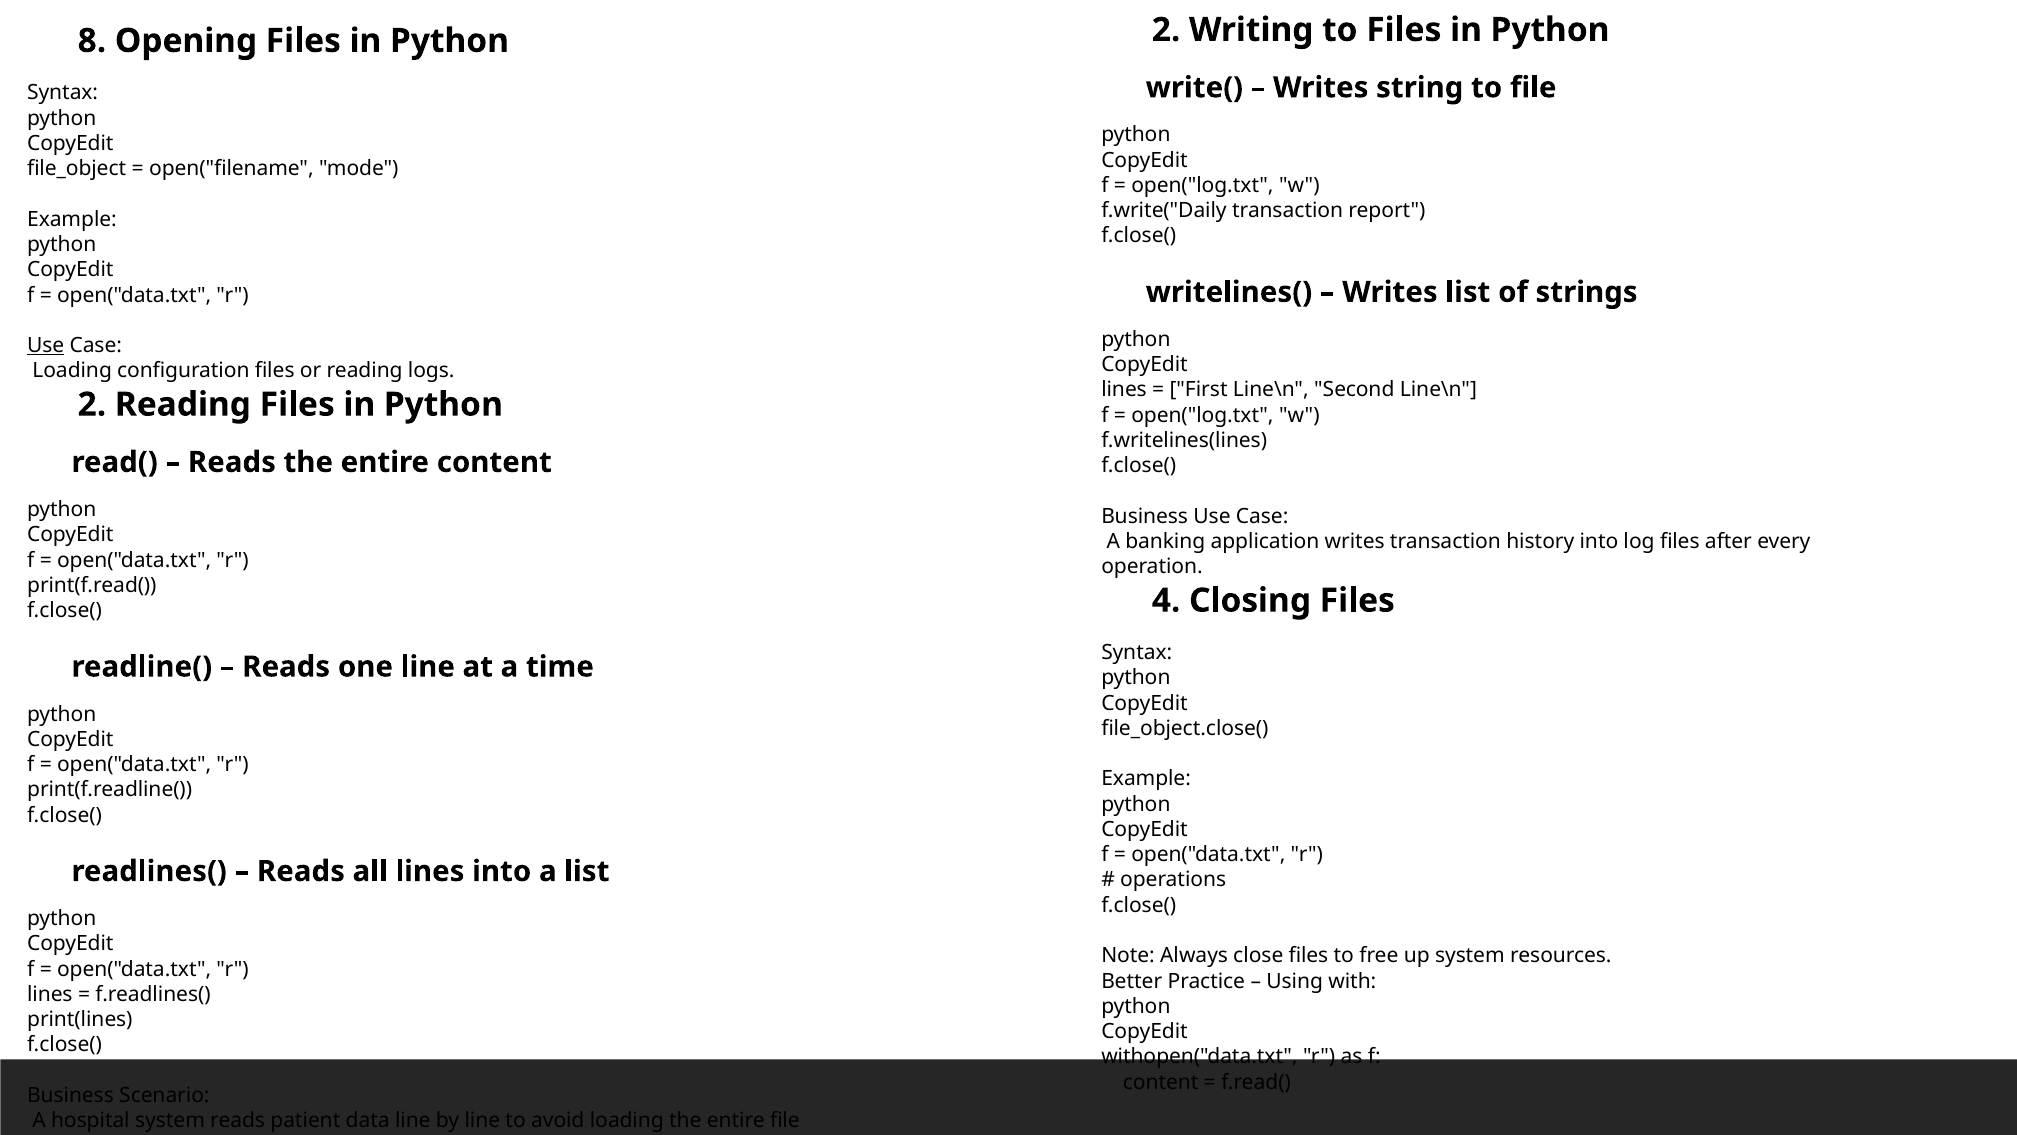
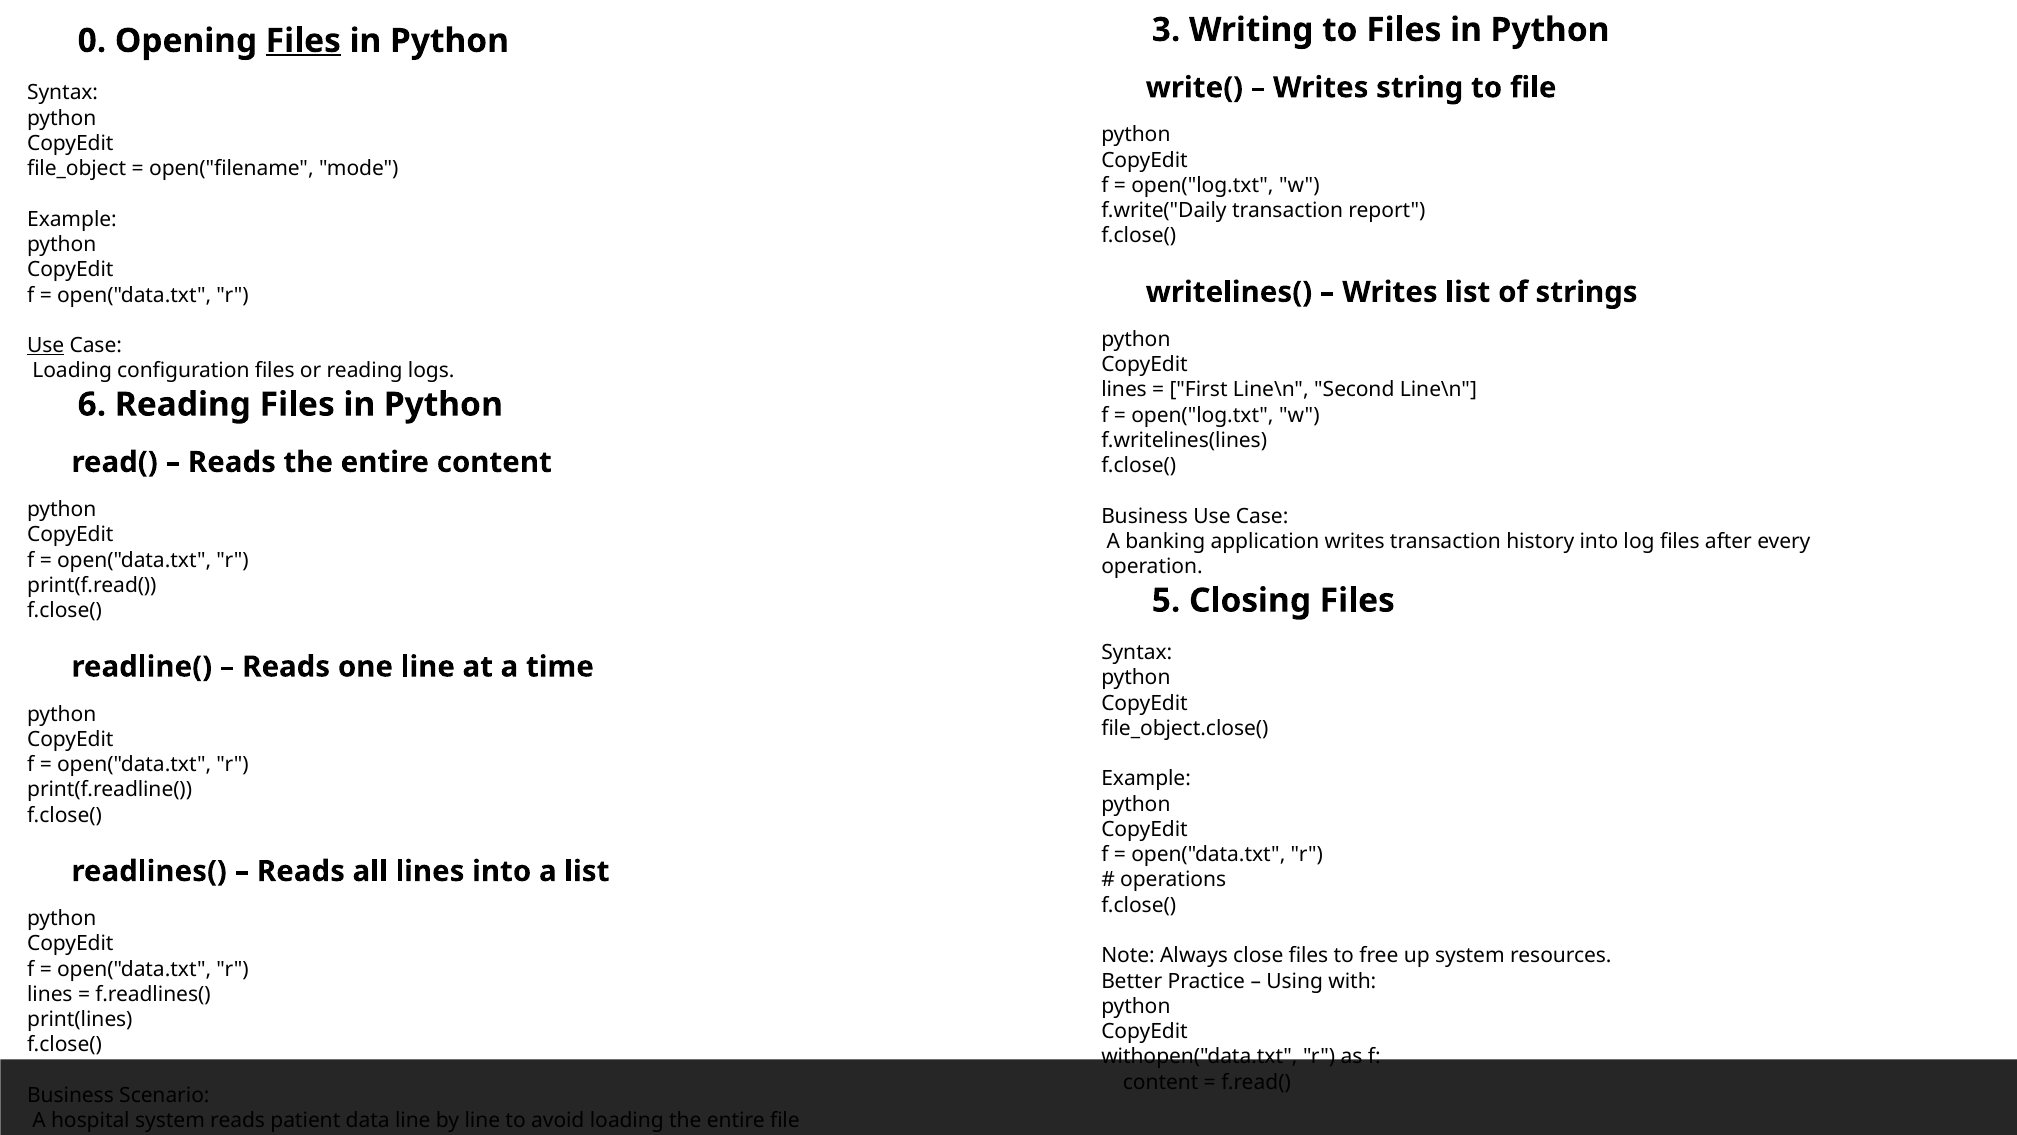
2: 2 -> 3 (1166, 30)
8: 8 -> 0 (92, 41)
Files underline: none -> present (303, 41)
2: 2 -> 6 (92, 404)
4: 4 -> 5 (1166, 600)
